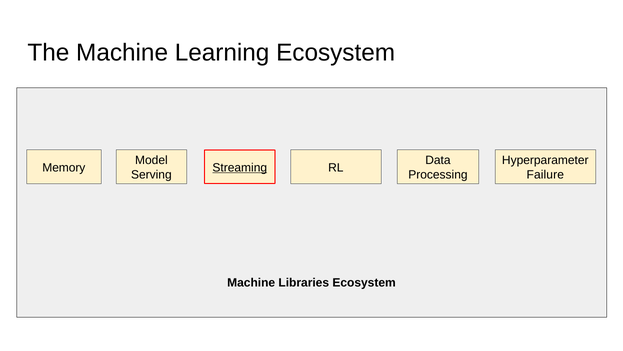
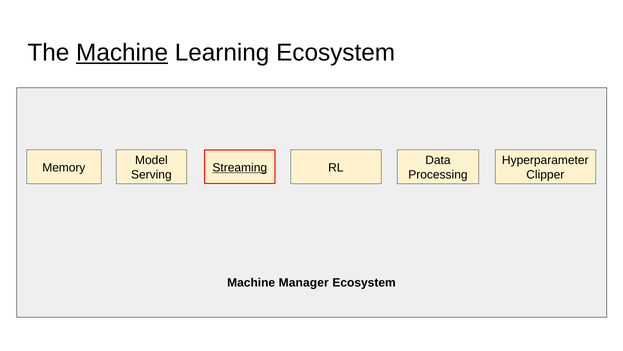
Machine underline: none -> present (122, 53)
Failure: Failure -> Clipper (545, 174)
Libraries: Libraries -> Manager (304, 282)
